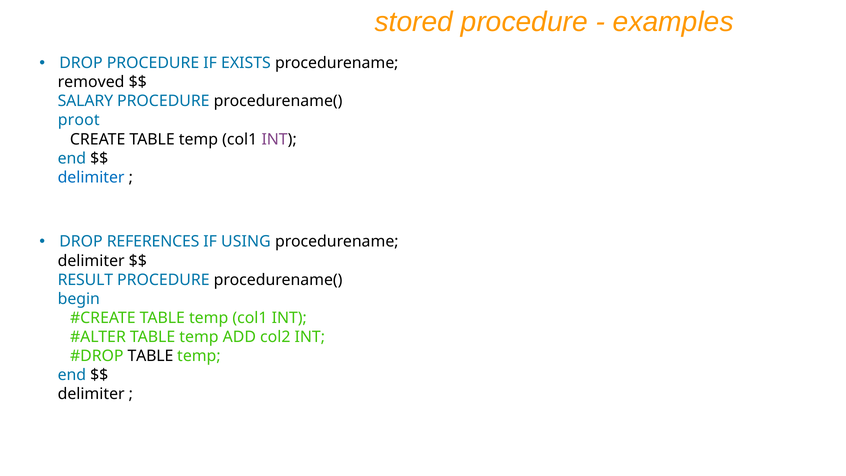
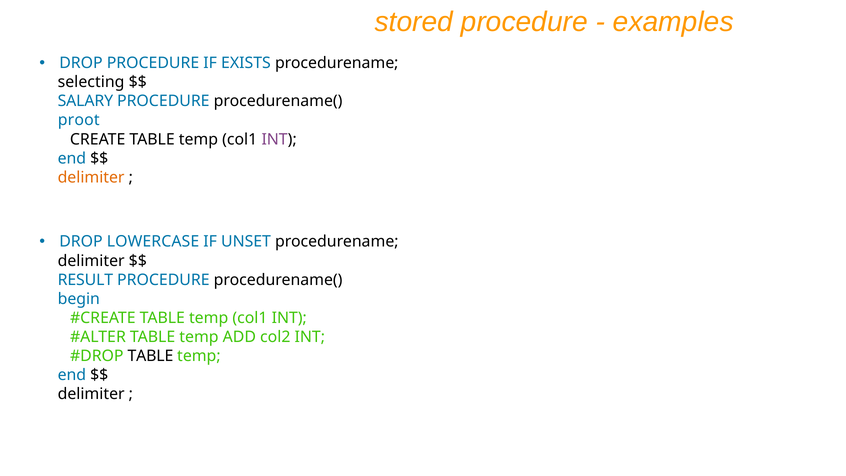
removed: removed -> selecting (91, 82)
delimiter colour: blue -> orange (91, 177)
REFERENCES: REFERENCES -> LOWERCASE (153, 242)
USING: USING -> UNSET (246, 242)
